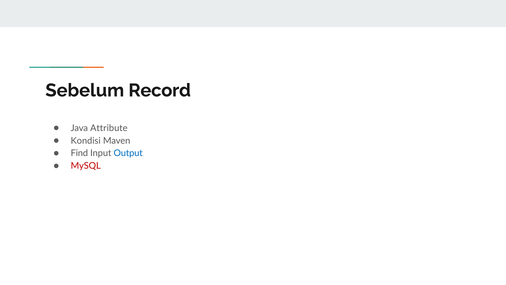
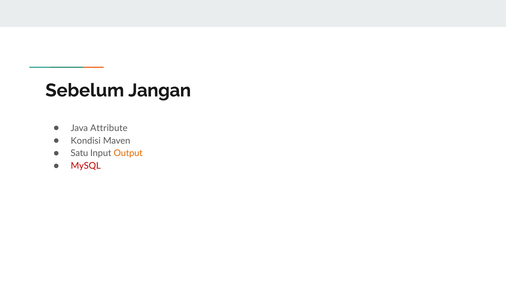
Record: Record -> Jangan (160, 90)
Find: Find -> Satu (79, 153)
Output colour: blue -> orange (128, 153)
